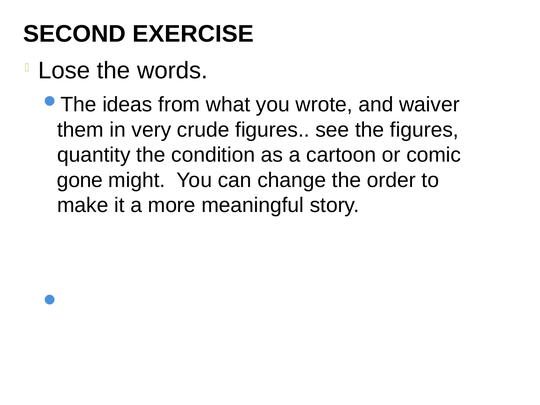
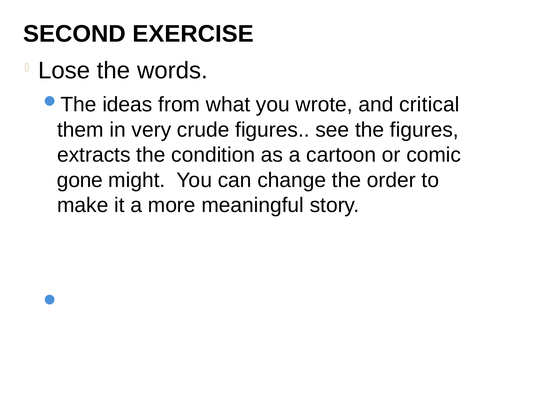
waiver: waiver -> critical (429, 105)
quantity: quantity -> extracts (94, 155)
